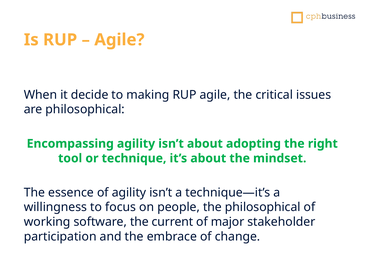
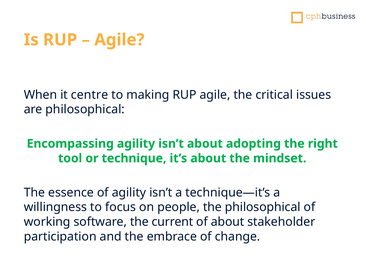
decide: decide -> centre (90, 95)
of major: major -> about (228, 221)
